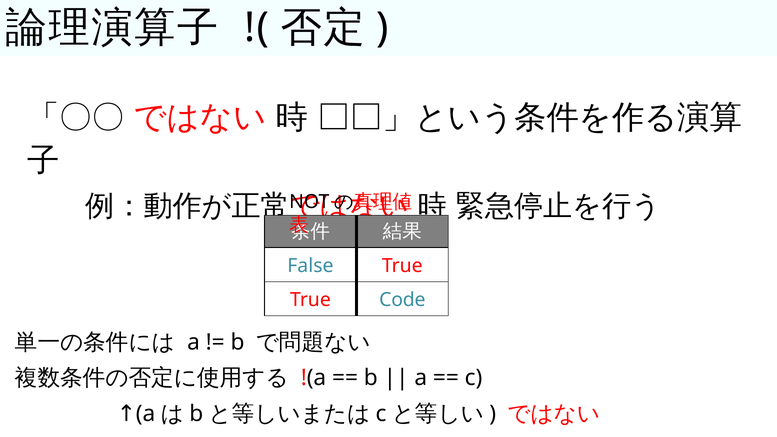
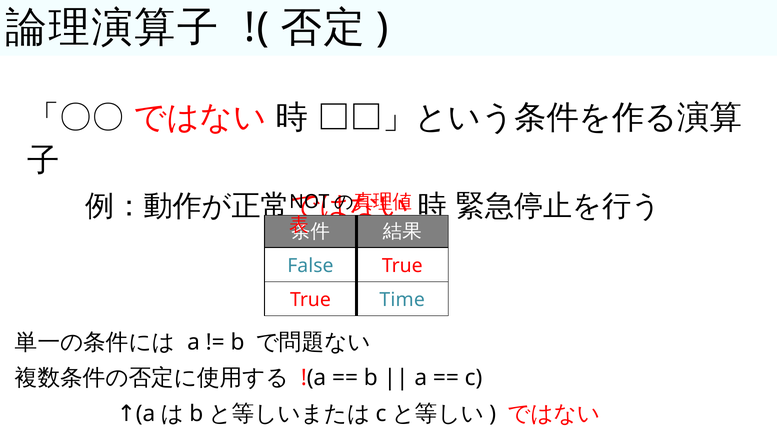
Code: Code -> Time (402, 300)
